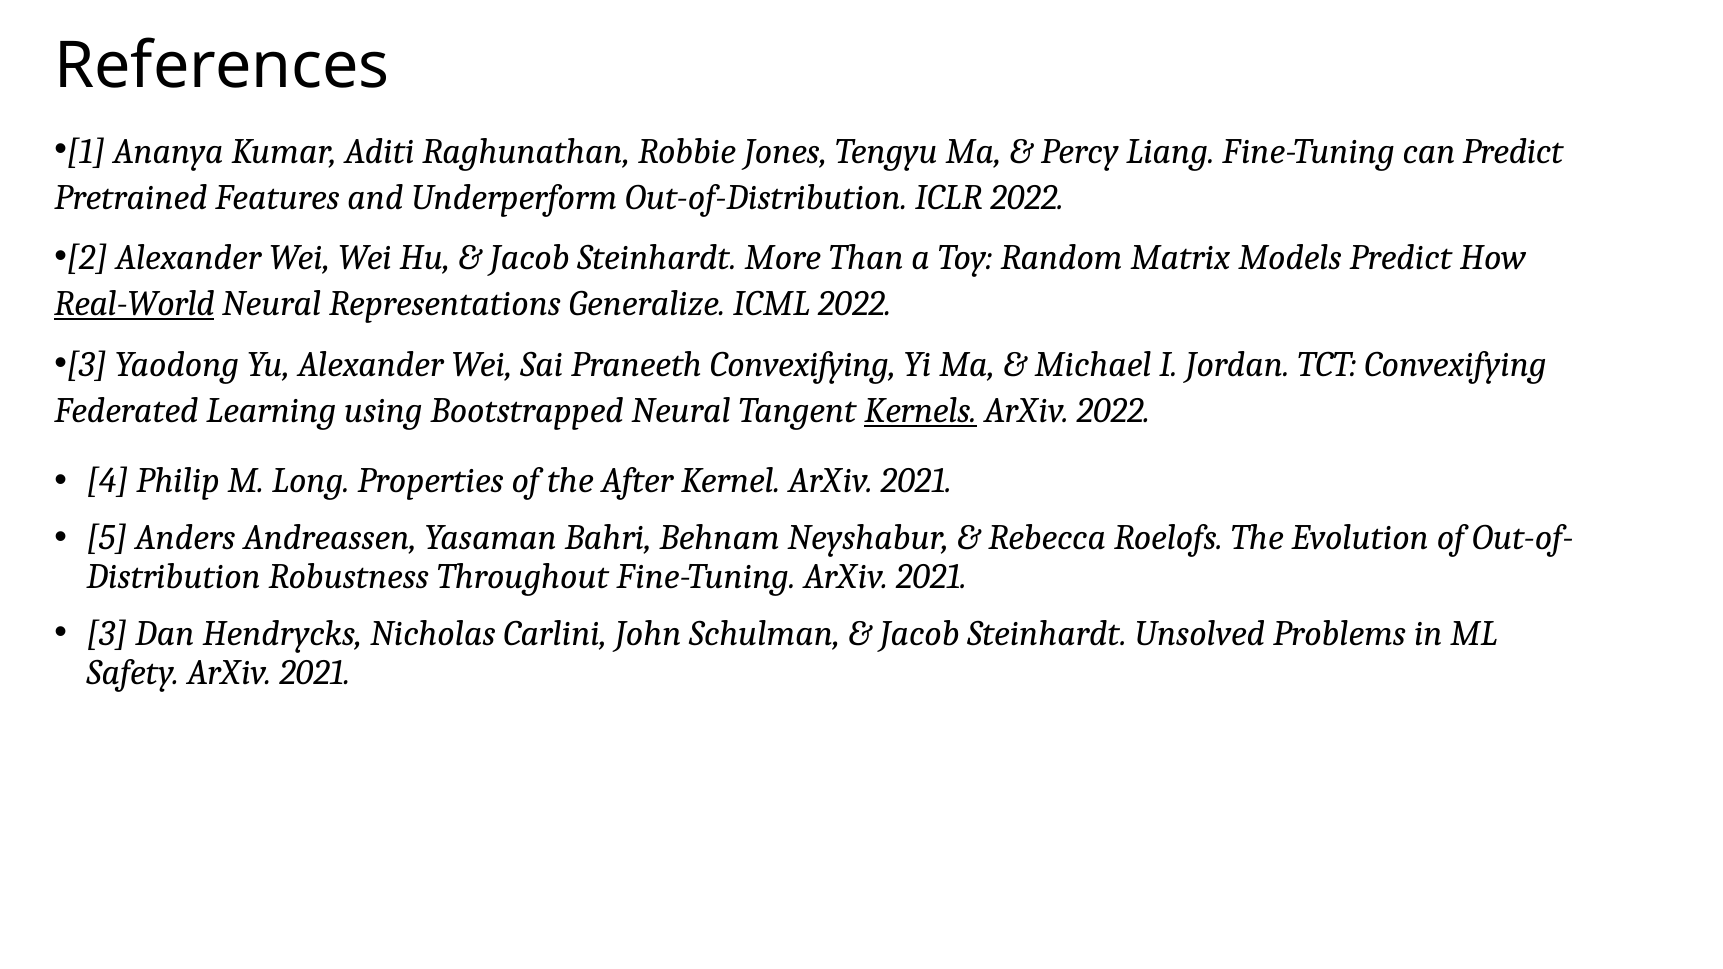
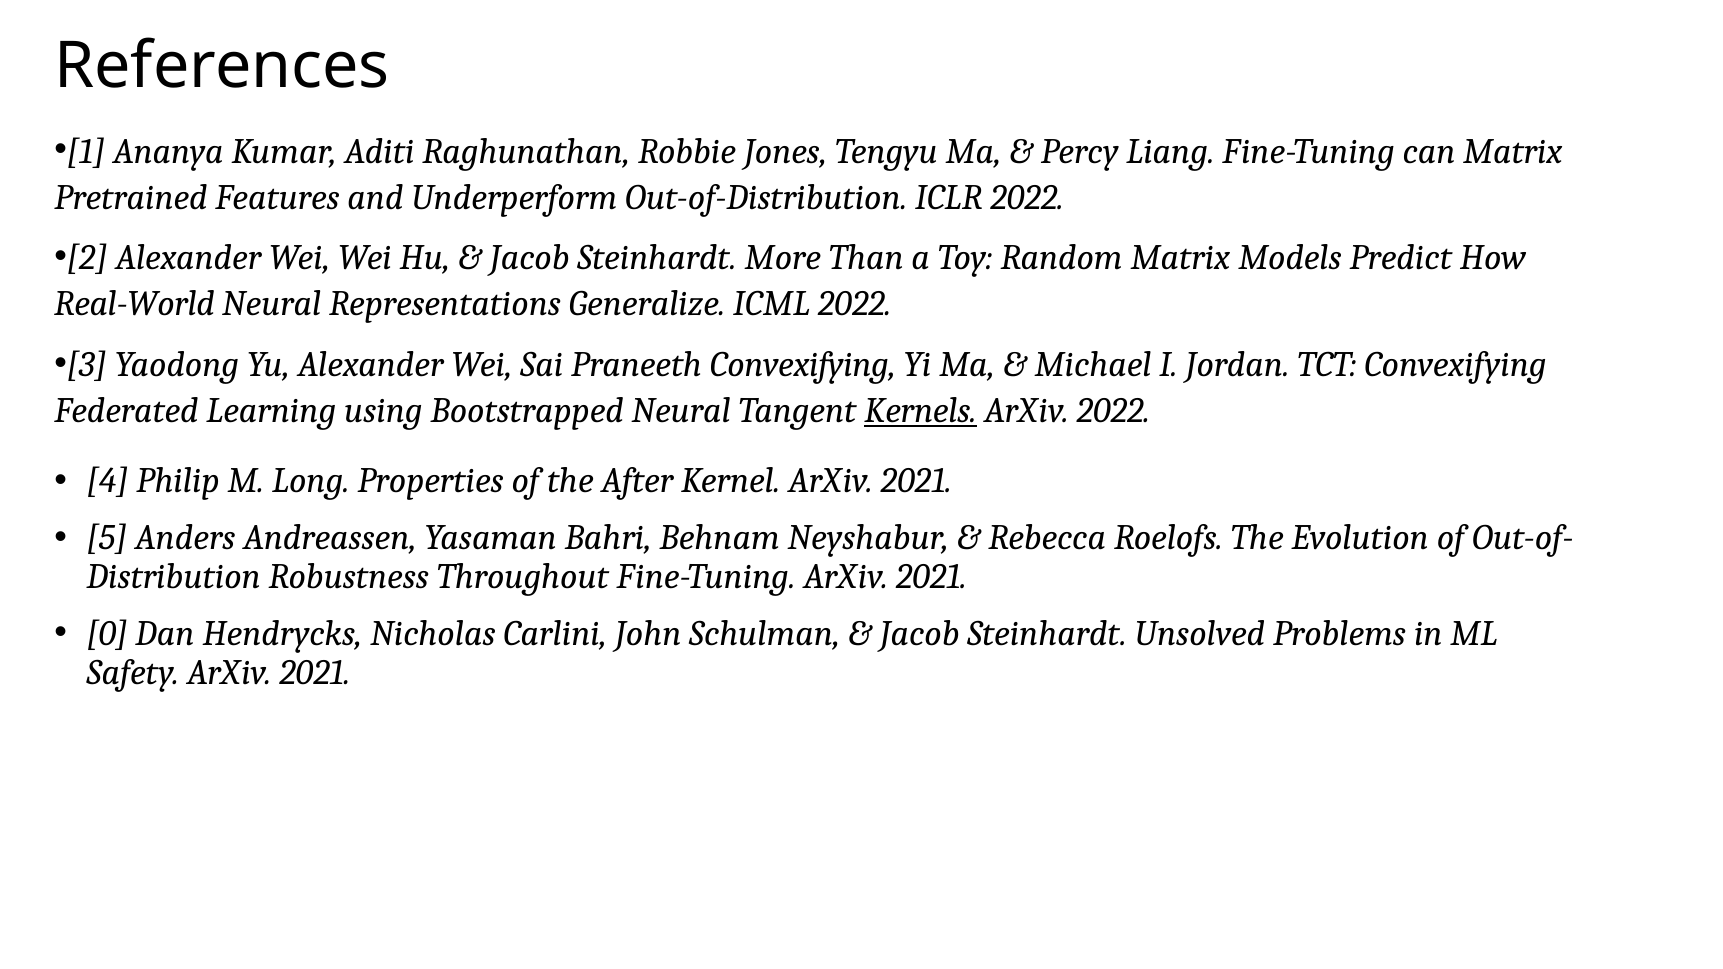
can Predict: Predict -> Matrix (1513, 151)
Real-World underline: present -> none (134, 304)
3: 3 -> 0 (107, 634)
